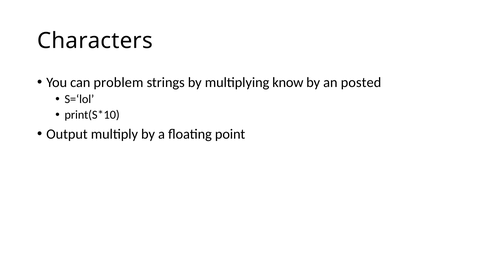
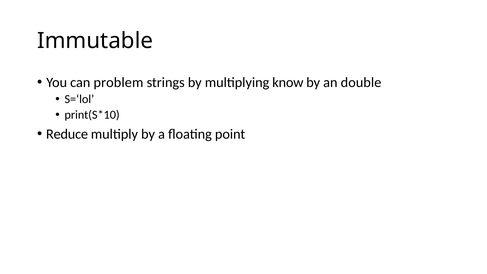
Characters: Characters -> Immutable (95, 41)
posted: posted -> double (361, 82)
Output: Output -> Reduce (67, 134)
